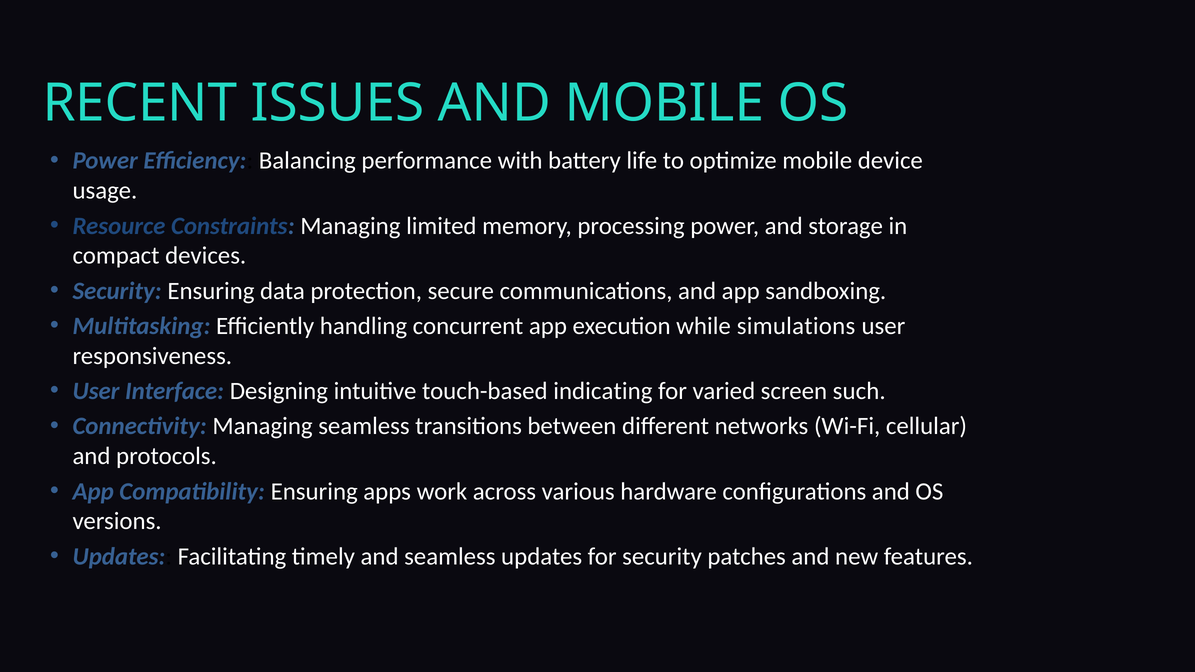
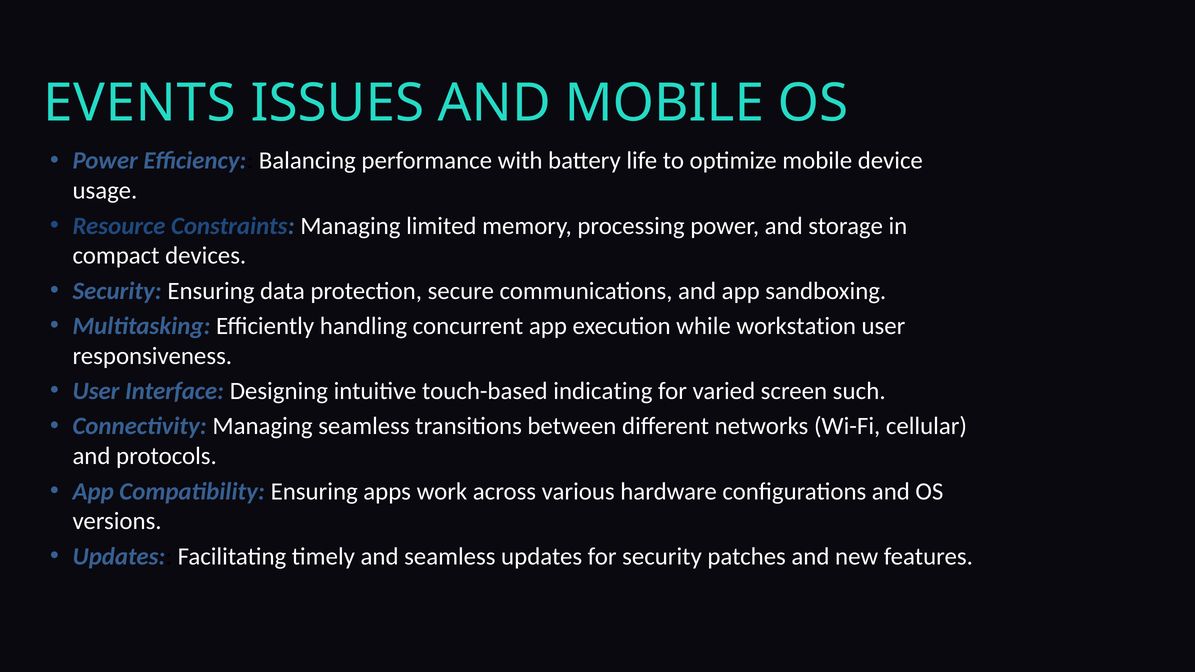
RECENT: RECENT -> EVENTS (139, 103)
simulations: simulations -> workstation (796, 326)
